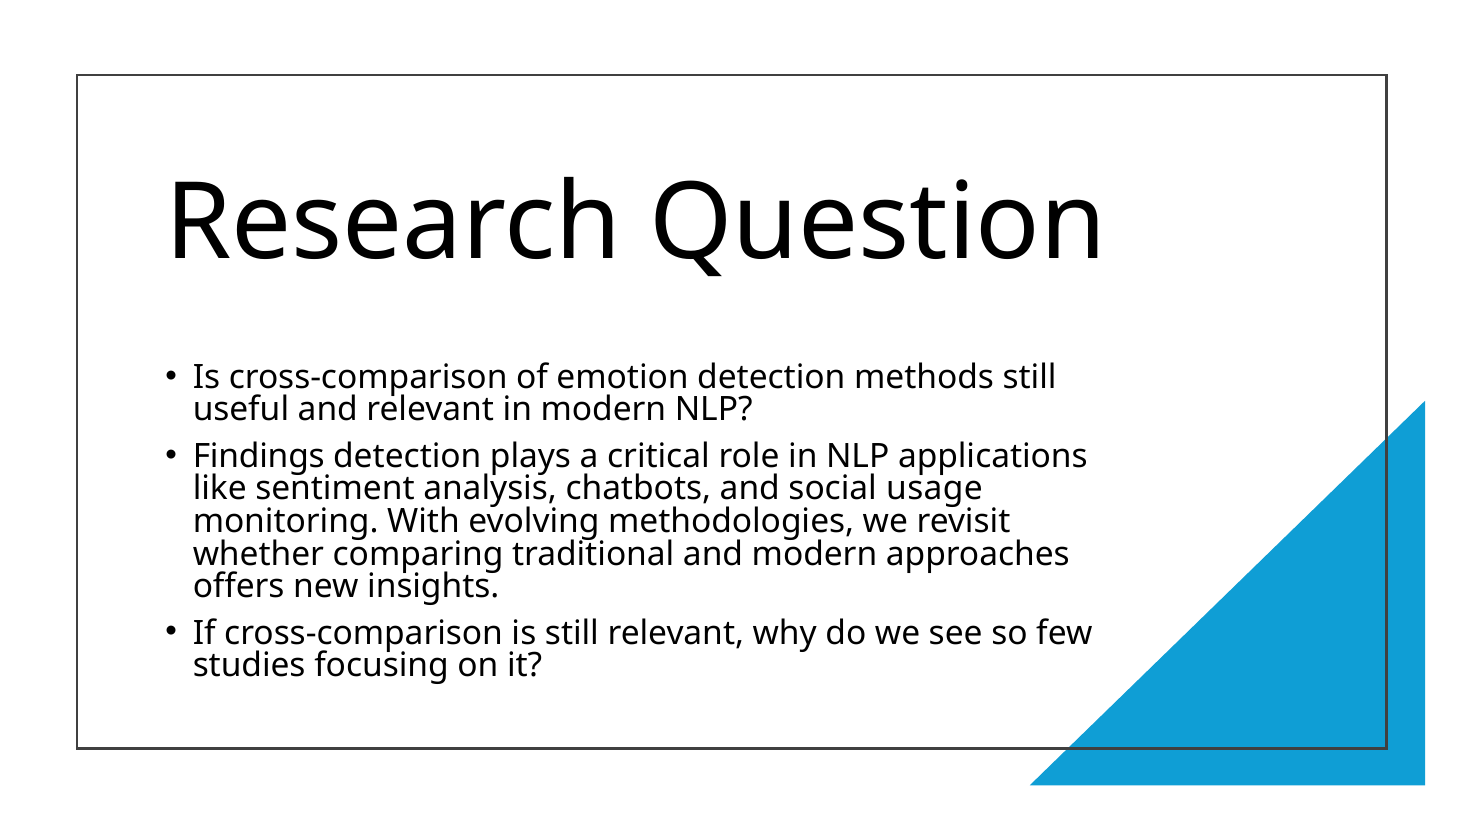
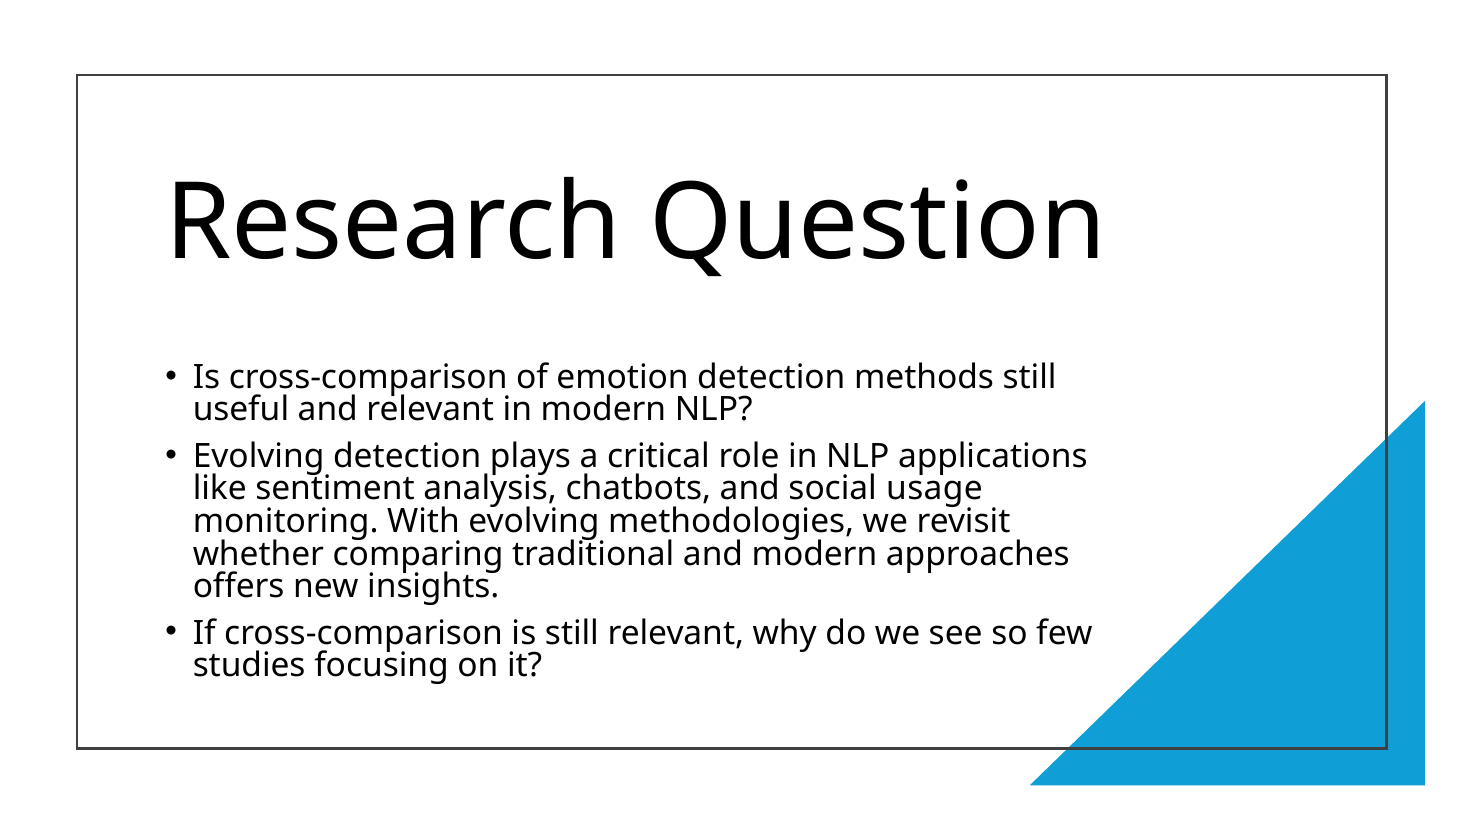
Findings: Findings -> Evolving (259, 456)
